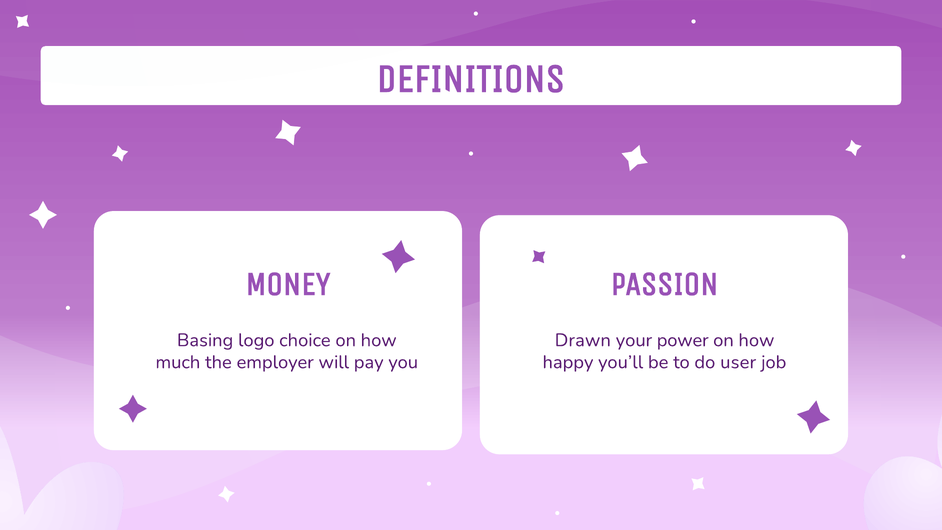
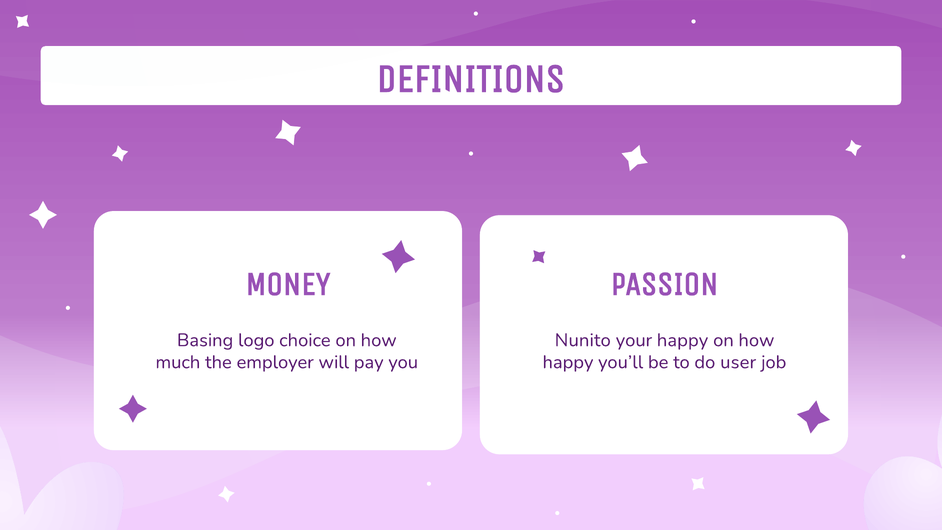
Drawn: Drawn -> Nunito (583, 340)
your power: power -> happy (683, 340)
